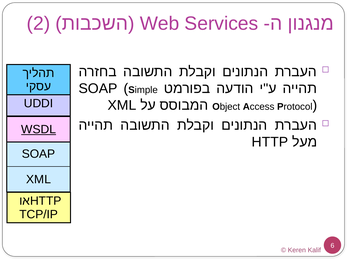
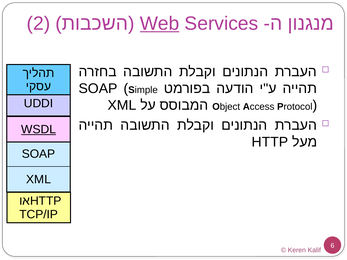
Web underline: none -> present (160, 24)
